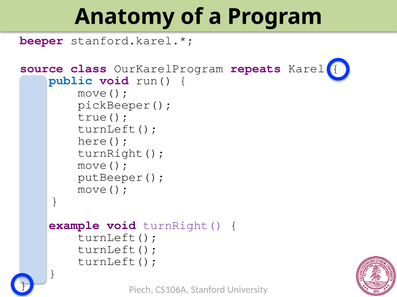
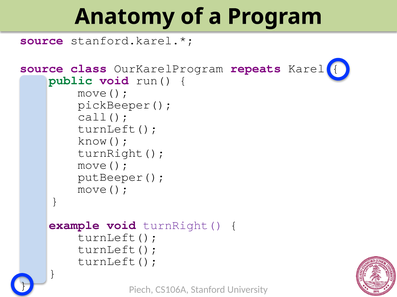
beeper: beeper -> source (42, 41)
public colour: blue -> green (71, 81)
true(: true( -> call( (103, 117)
here(: here( -> know( (103, 141)
